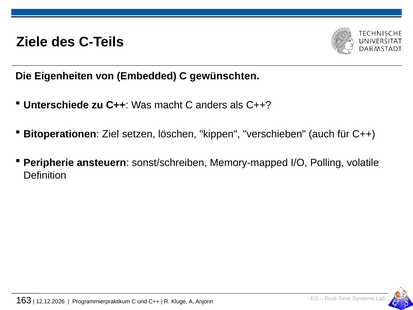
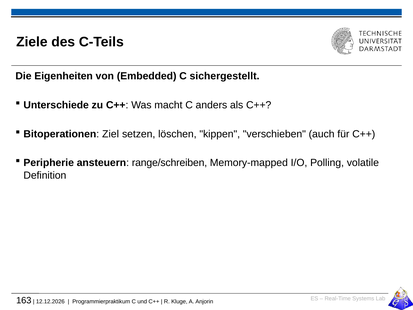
gewünschten: gewünschten -> sichergestellt (225, 76)
sonst/schreiben: sonst/schreiben -> range/schreiben (170, 163)
